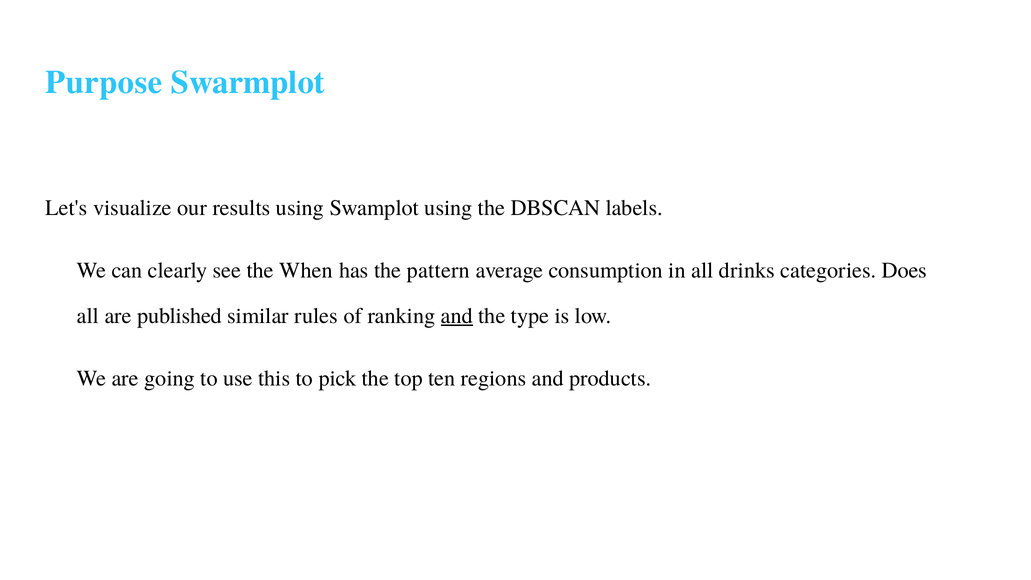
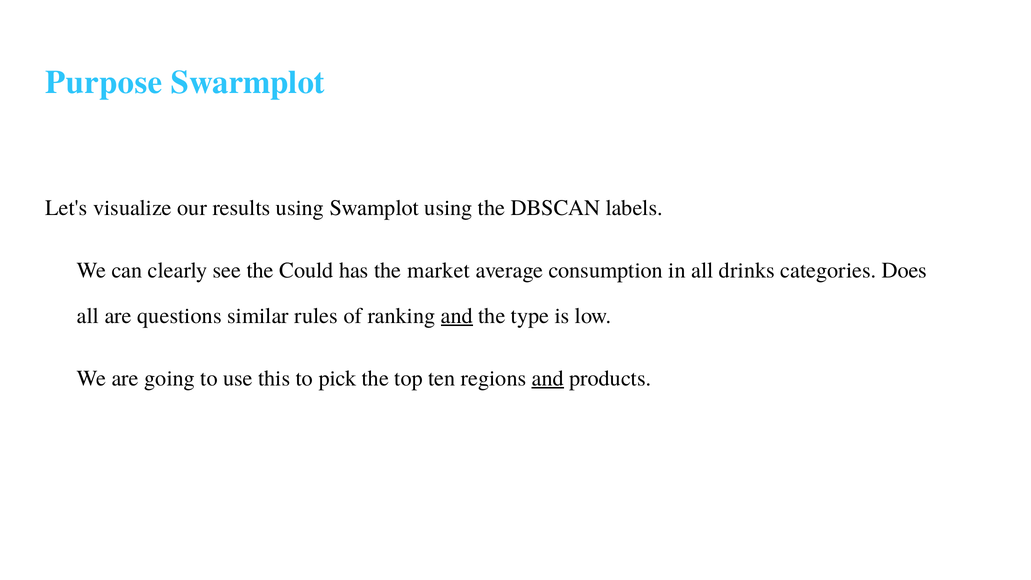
When: When -> Could (306, 271)
pattern: pattern -> market (438, 271)
published: published -> questions (179, 316)
and underline: none -> present (548, 378)
